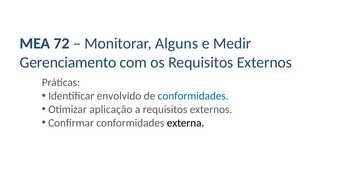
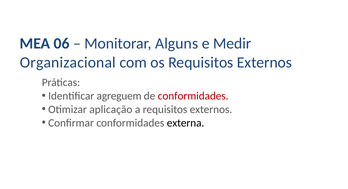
72: 72 -> 06 (62, 43)
Gerenciamento: Gerenciamento -> Organizacional (68, 62)
envolvido: envolvido -> agreguem (119, 96)
conformidades colour: blue -> red (193, 96)
